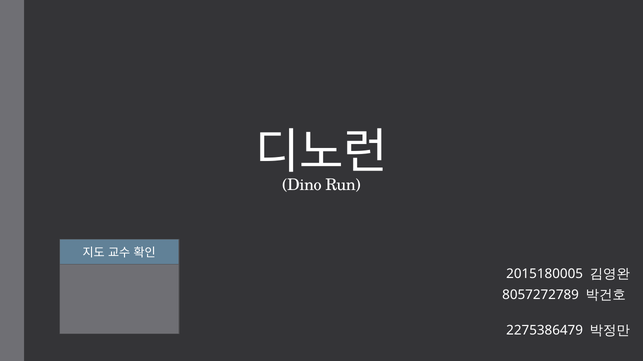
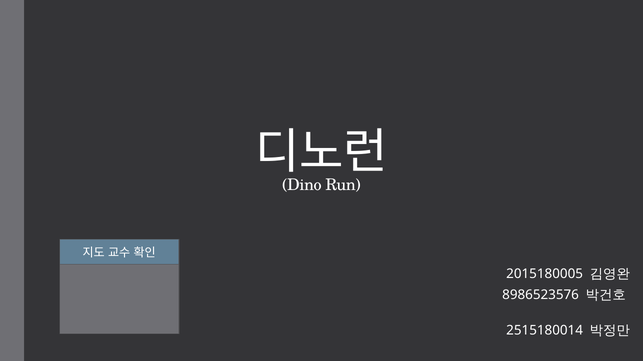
8057272789: 8057272789 -> 8986523576 (541, 295)
2275386479: 2275386479 -> 2515180014 (545, 331)
